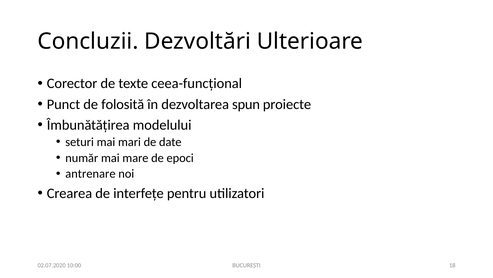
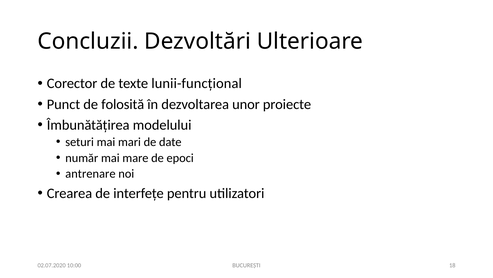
ceea-funcțional: ceea-funcțional -> lunii-funcțional (197, 83)
spun: spun -> unor (246, 104)
